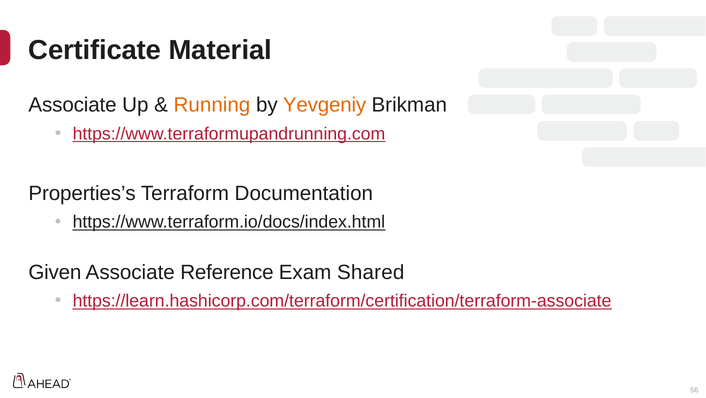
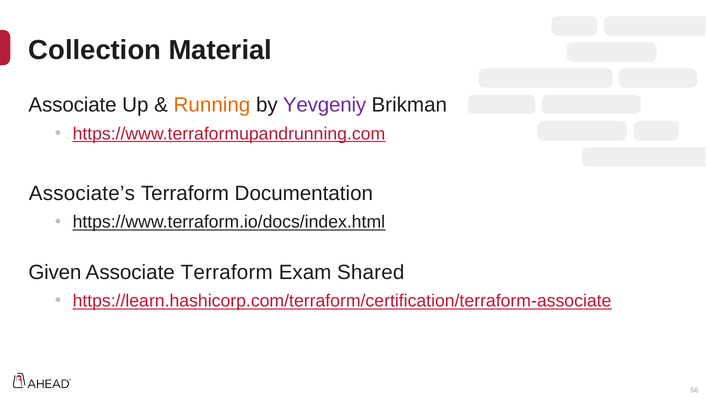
Certificate: Certificate -> Collection (95, 50)
Yevgeniy colour: orange -> purple (325, 105)
Properties’s: Properties’s -> Associate’s (82, 193)
Associate Reference: Reference -> Terraform (227, 272)
